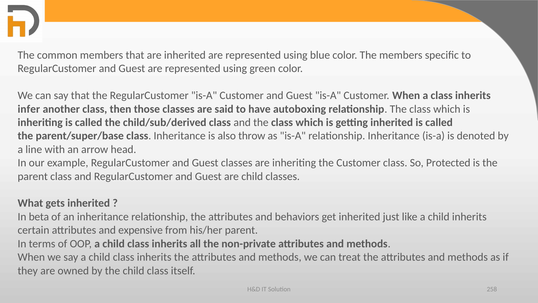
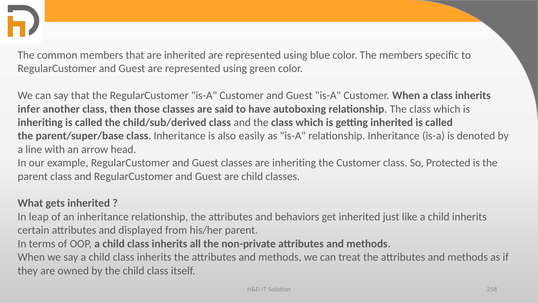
throw: throw -> easily (252, 136)
beta: beta -> leap (39, 216)
expensive: expensive -> displayed (140, 230)
